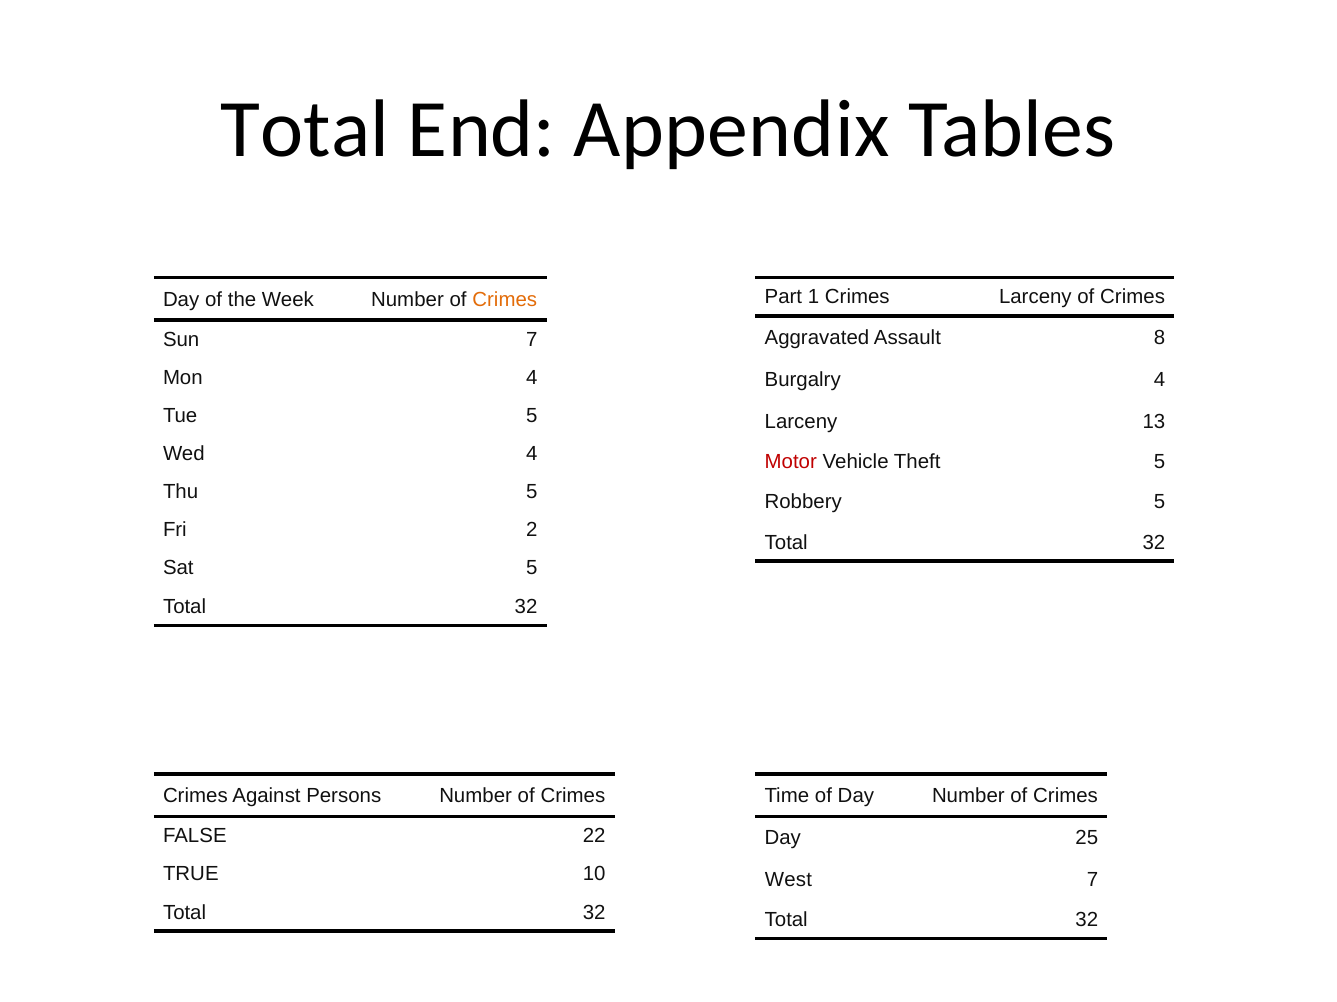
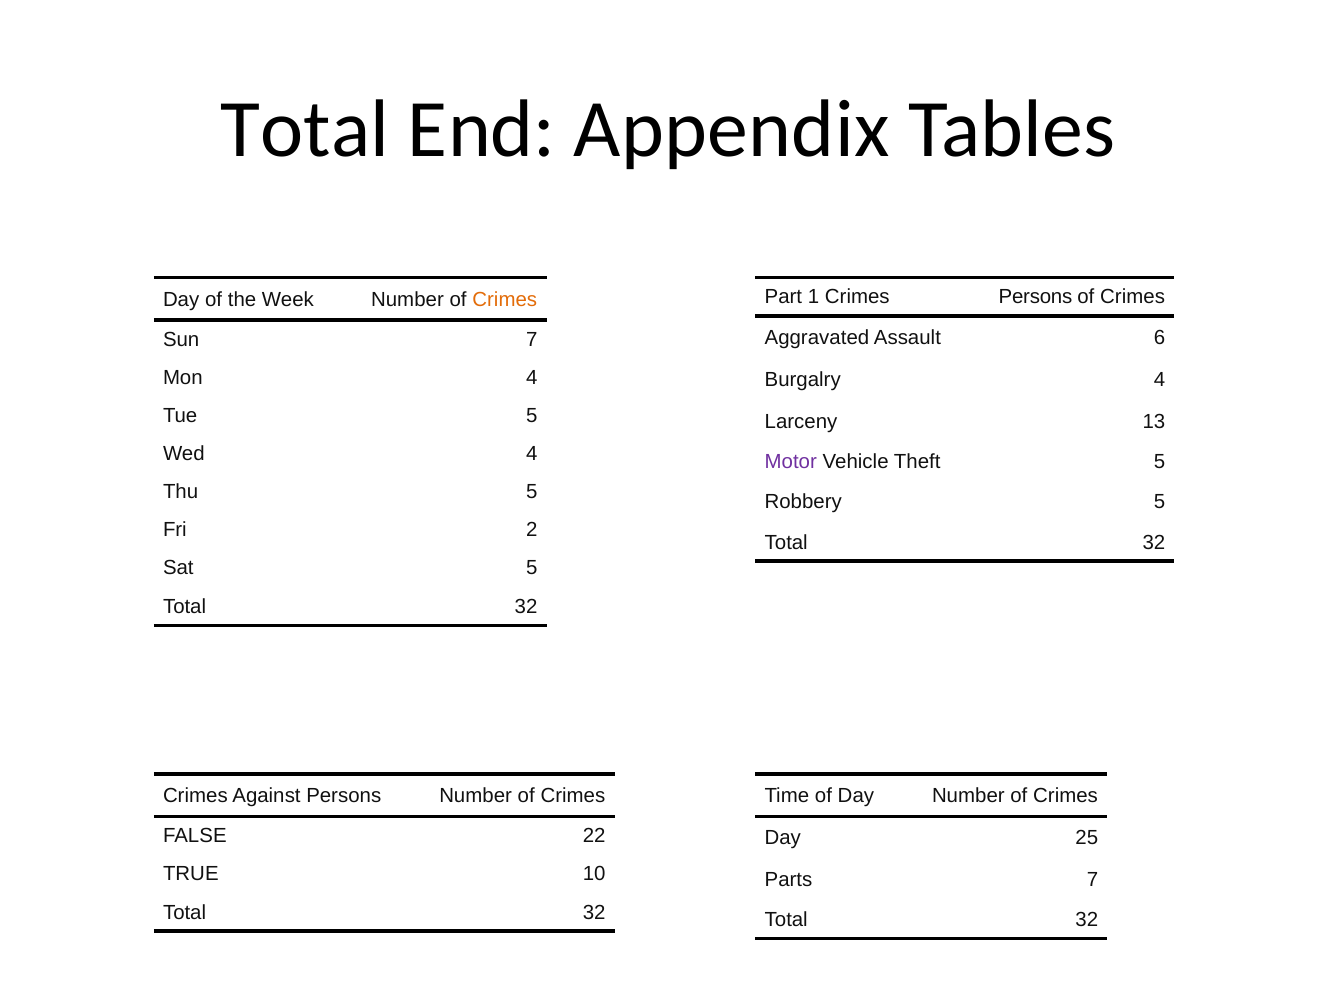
Crimes Larceny: Larceny -> Persons (1035, 297)
8: 8 -> 6 (1160, 338)
Motor colour: red -> purple (791, 462)
West: West -> Parts (789, 881)
